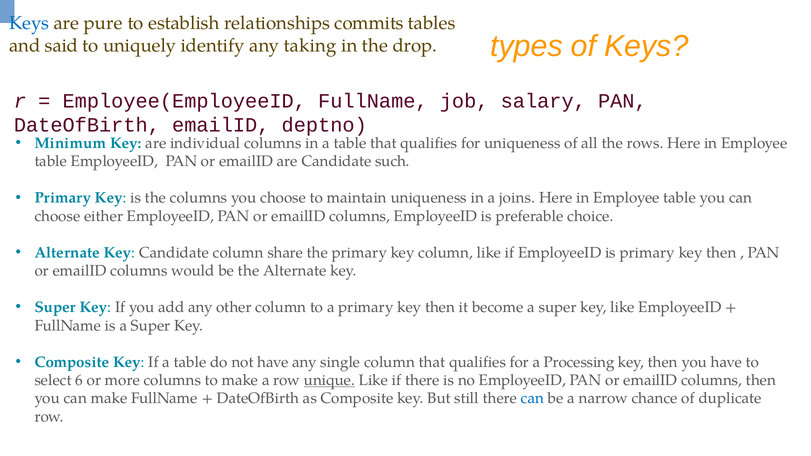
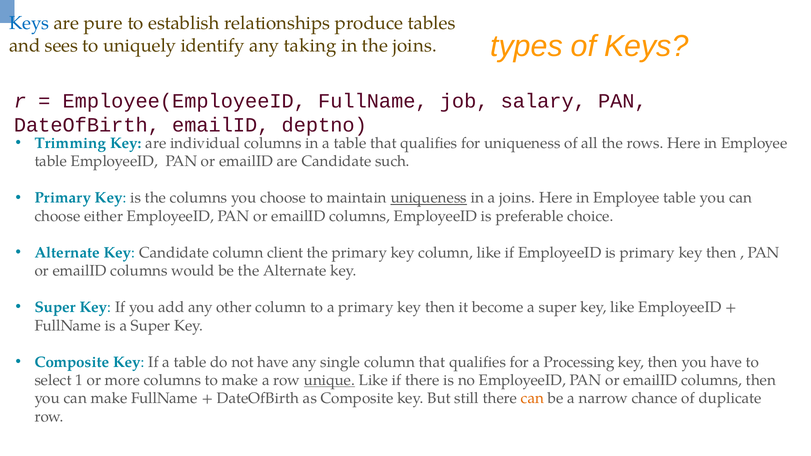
commits: commits -> produce (369, 23)
said: said -> sees (61, 45)
the drop: drop -> joins (415, 45)
Minimum: Minimum -> Trimming (70, 143)
uniqueness underline: none -> present (429, 198)
share: share -> client (285, 253)
6: 6 -> 1 (79, 380)
can colour: blue -> orange (533, 399)
